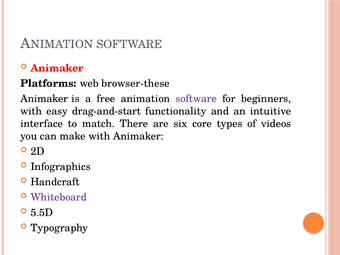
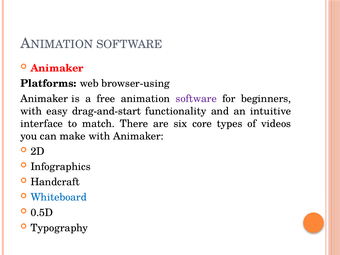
browser-these: browser-these -> browser-using (136, 83)
Whiteboard colour: purple -> blue (59, 197)
5.5D: 5.5D -> 0.5D (42, 213)
